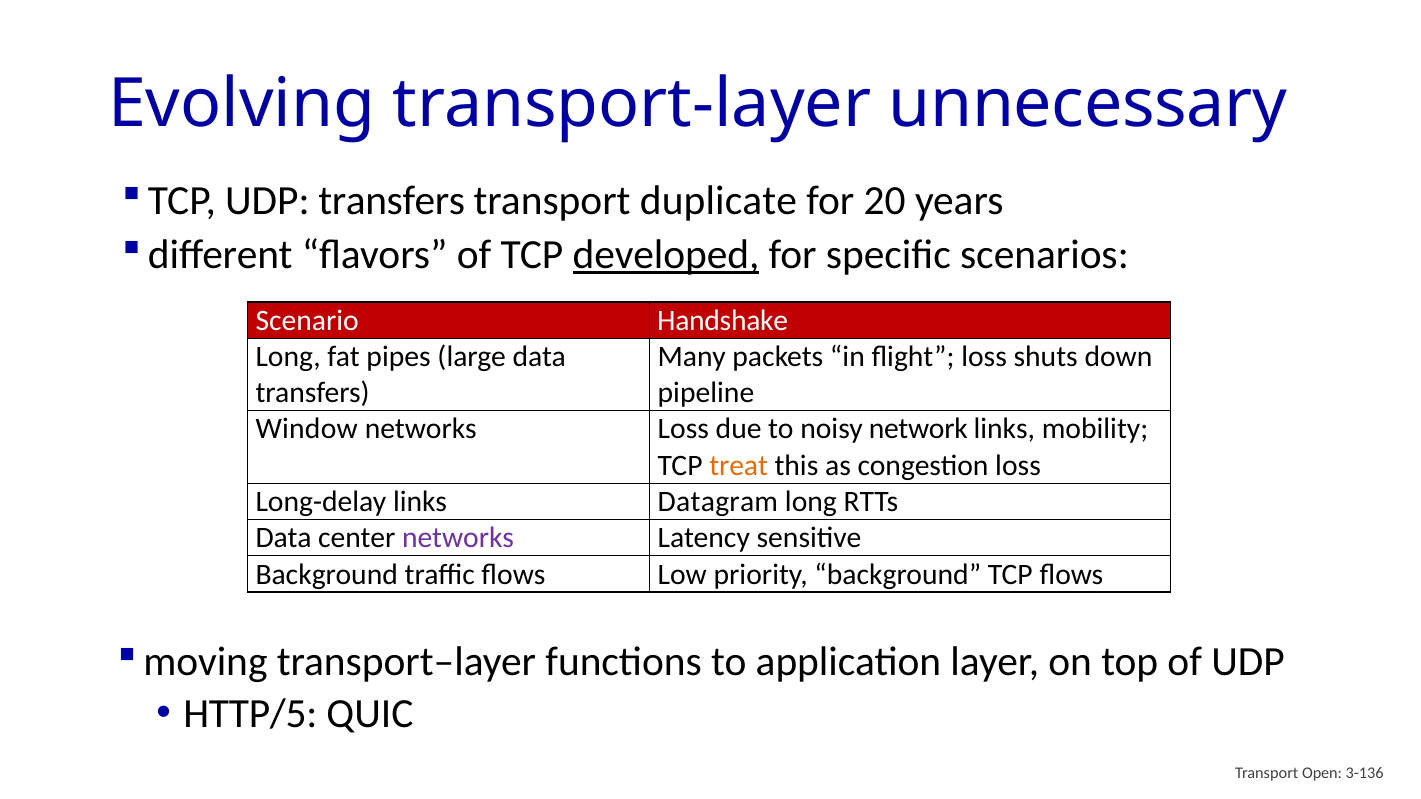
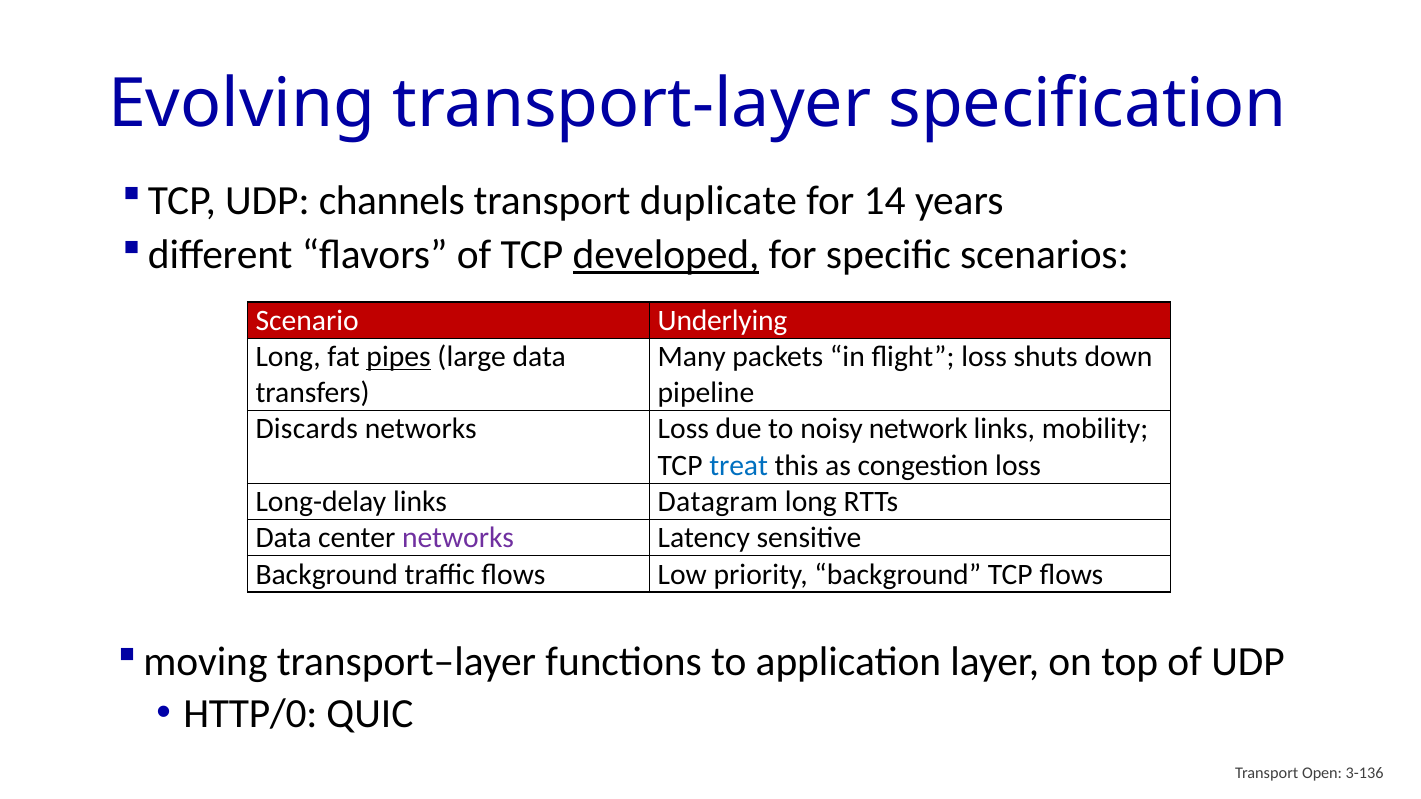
unnecessary: unnecessary -> specification (1088, 104)
UDP transfers: transfers -> channels (392, 201)
20: 20 -> 14 (885, 201)
Handshake: Handshake -> Underlying (723, 321)
pipes underline: none -> present (399, 357)
Window: Window -> Discards (307, 429)
treat colour: orange -> blue (739, 466)
HTTP/5: HTTP/5 -> HTTP/0 (250, 714)
